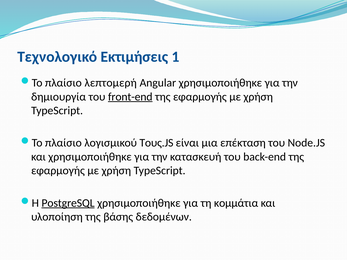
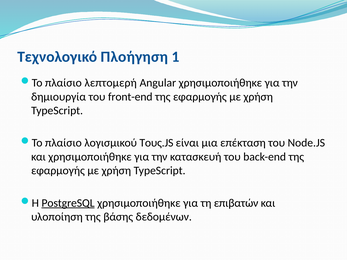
Εκτιμήσεις: Εκτιμήσεις -> Πλοήγηση (134, 57)
front-end underline: present -> none (130, 97)
κομμάτια: κομμάτια -> επιβατών (236, 203)
